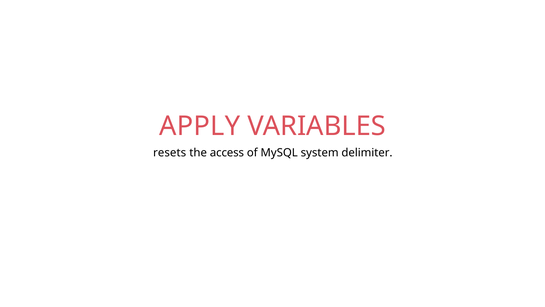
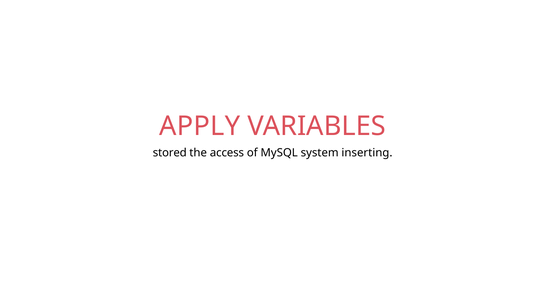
resets: resets -> stored (170, 153)
delimiter: delimiter -> inserting (367, 153)
